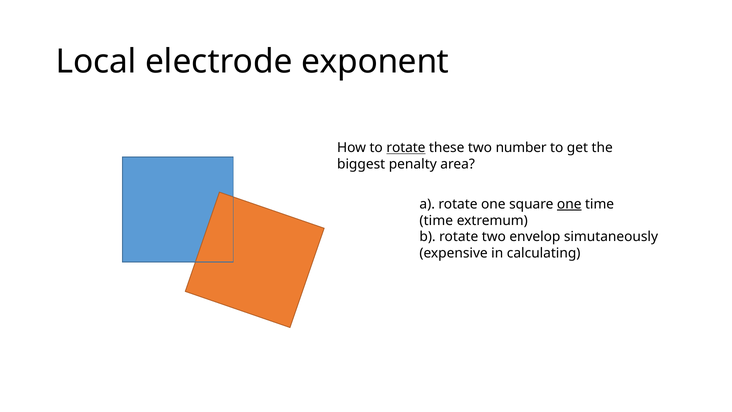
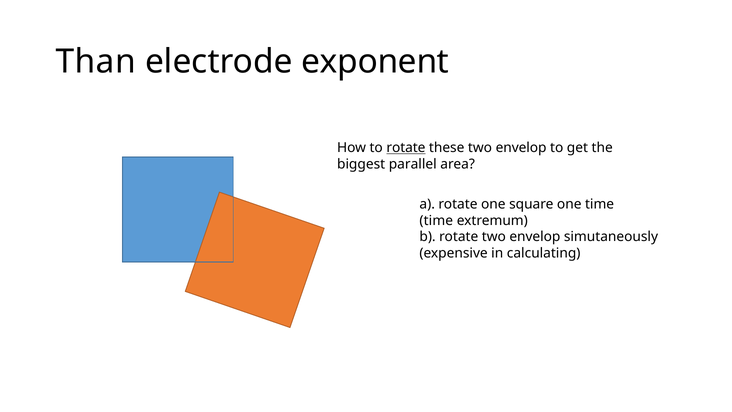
Local: Local -> Than (96, 61)
these two number: number -> envelop (521, 148)
penalty: penalty -> parallel (413, 164)
one underline: present -> none (569, 204)
